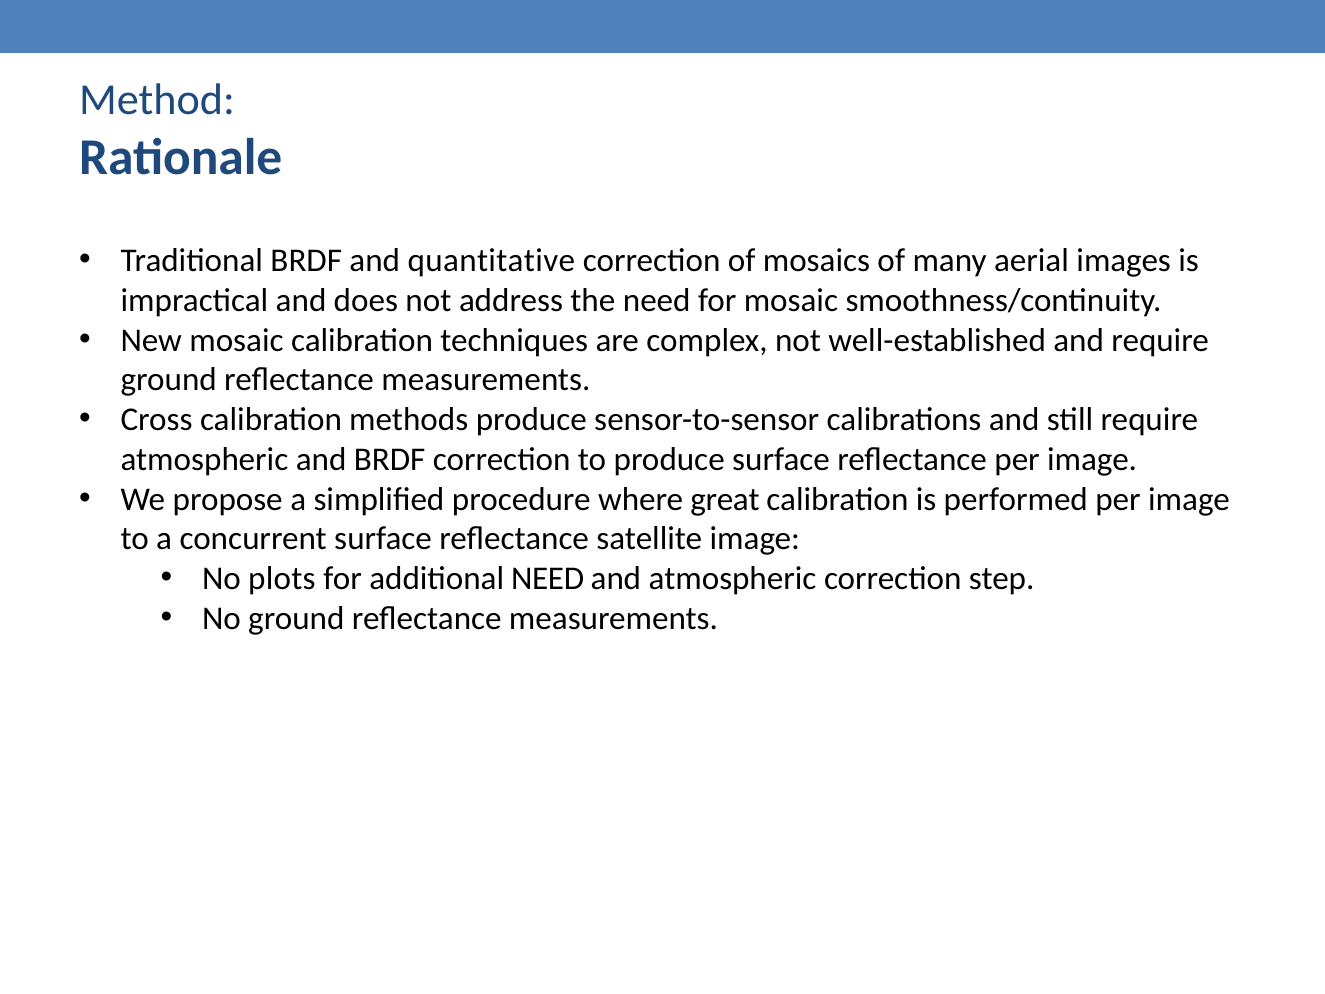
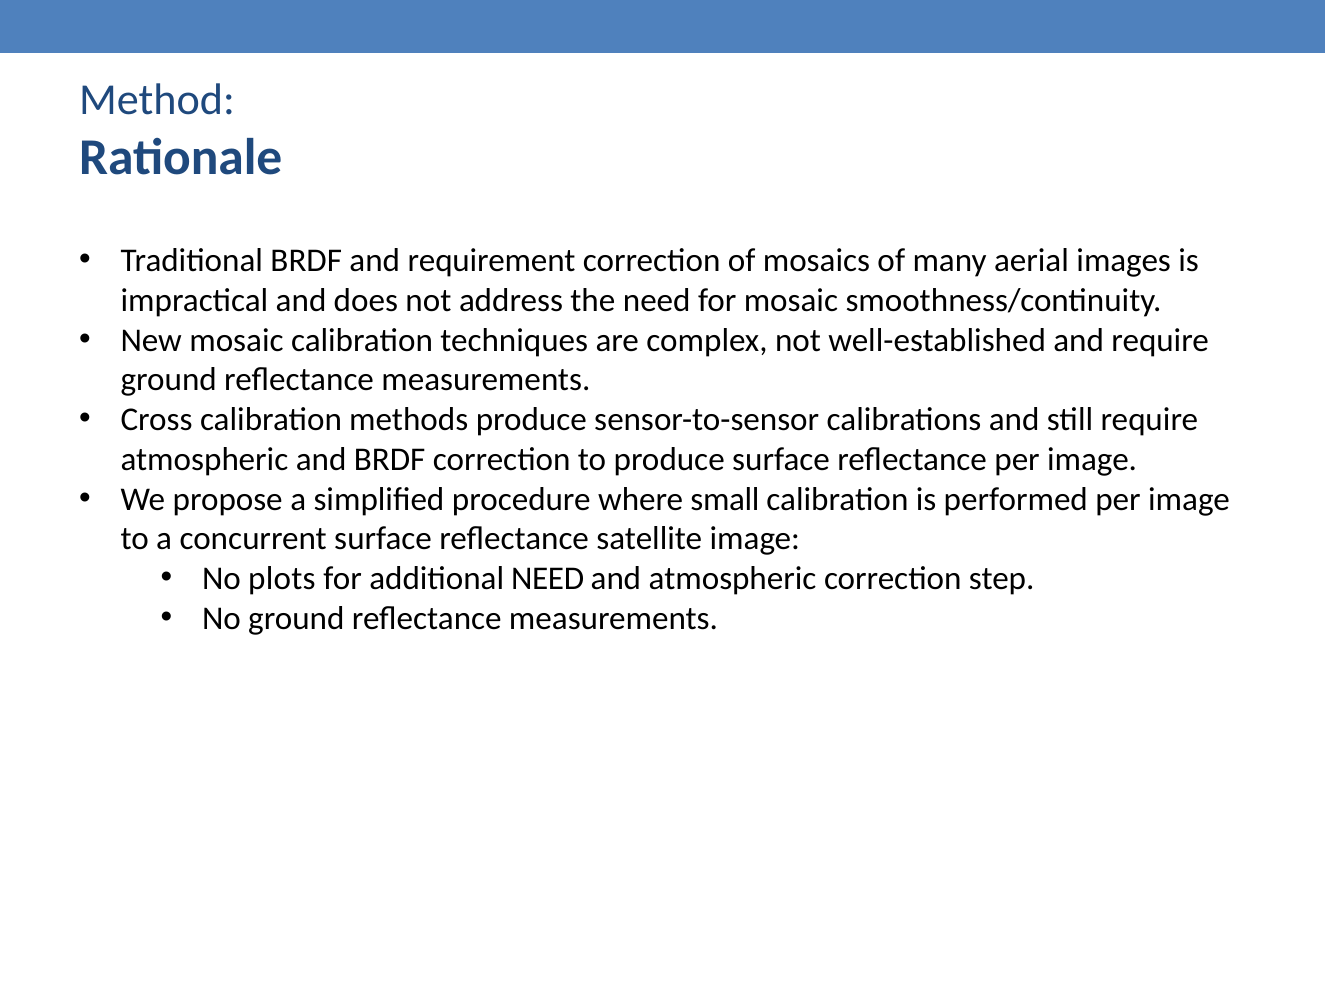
quantitative: quantitative -> requirement (492, 261)
great: great -> small (725, 499)
